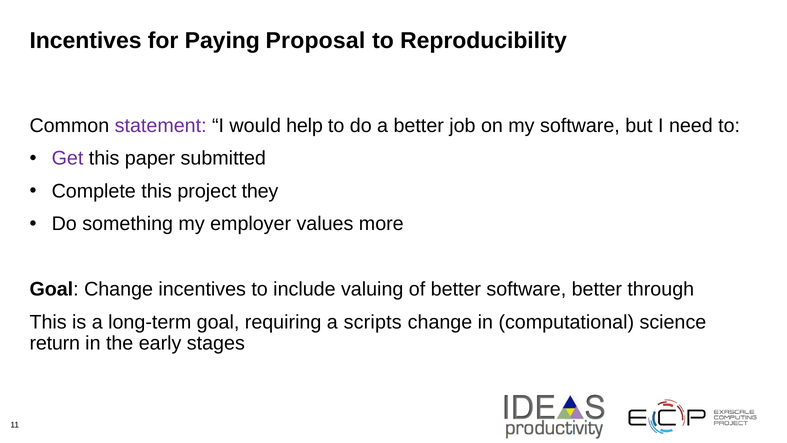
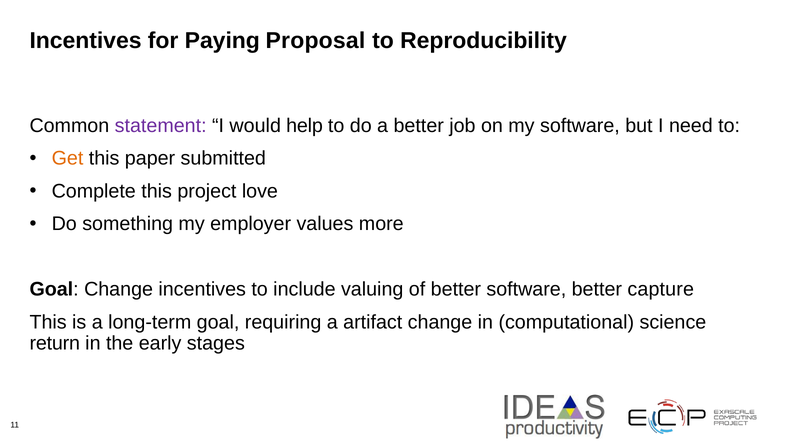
Get colour: purple -> orange (68, 158)
they: they -> love (260, 191)
through: through -> capture (661, 289)
scripts: scripts -> artifact (373, 322)
